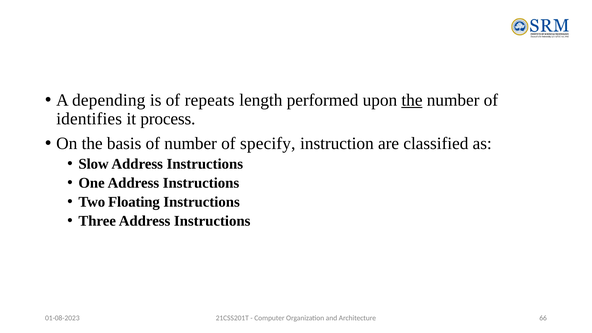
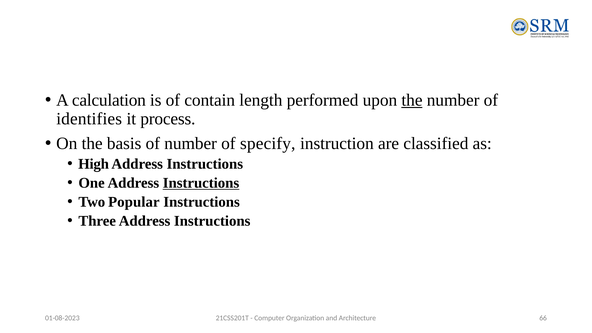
depending: depending -> calculation (109, 100)
repeats: repeats -> contain (210, 100)
Slow: Slow -> High (94, 164)
Instructions underline: none -> present (201, 183)
Floating: Floating -> Popular (134, 202)
